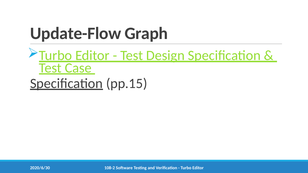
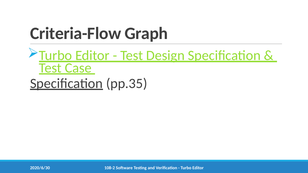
Update-Flow: Update-Flow -> Criteria-Flow (76, 33)
pp.15: pp.15 -> pp.35 (127, 83)
